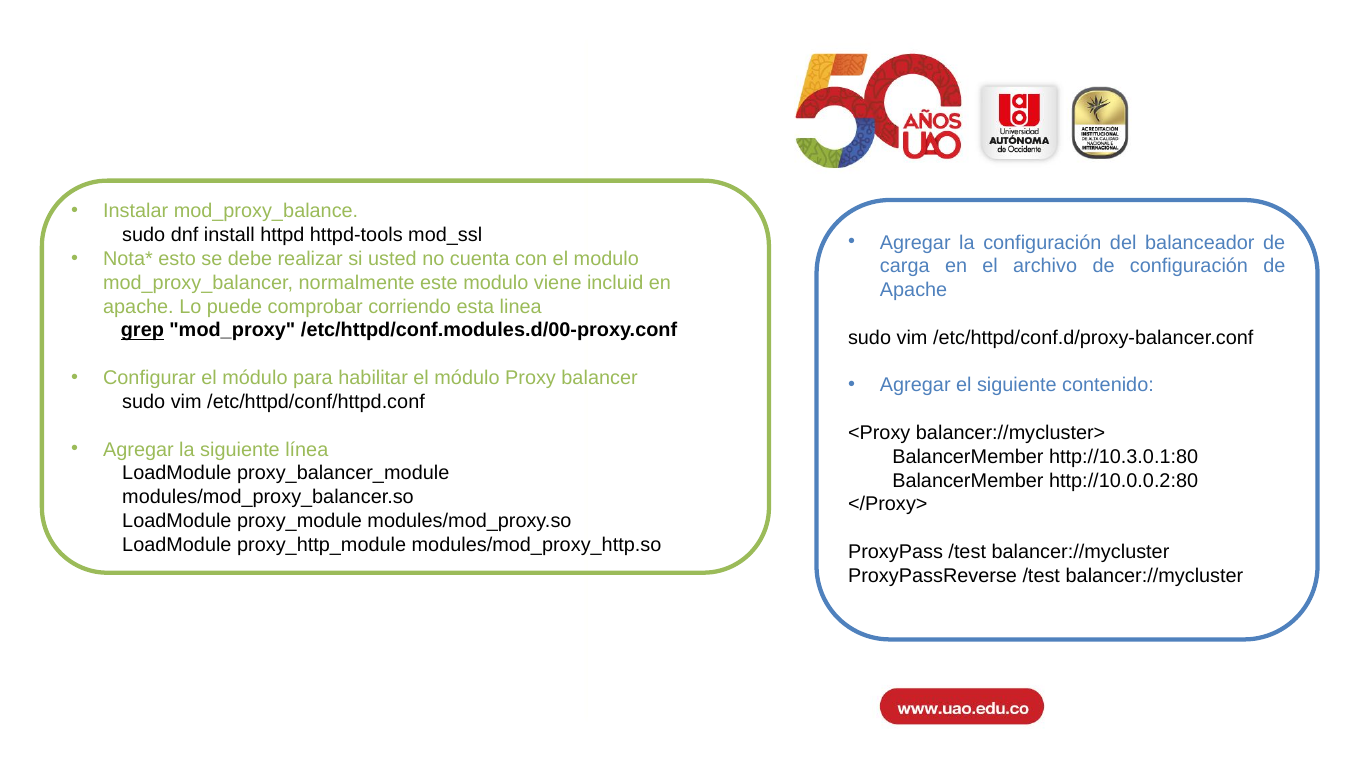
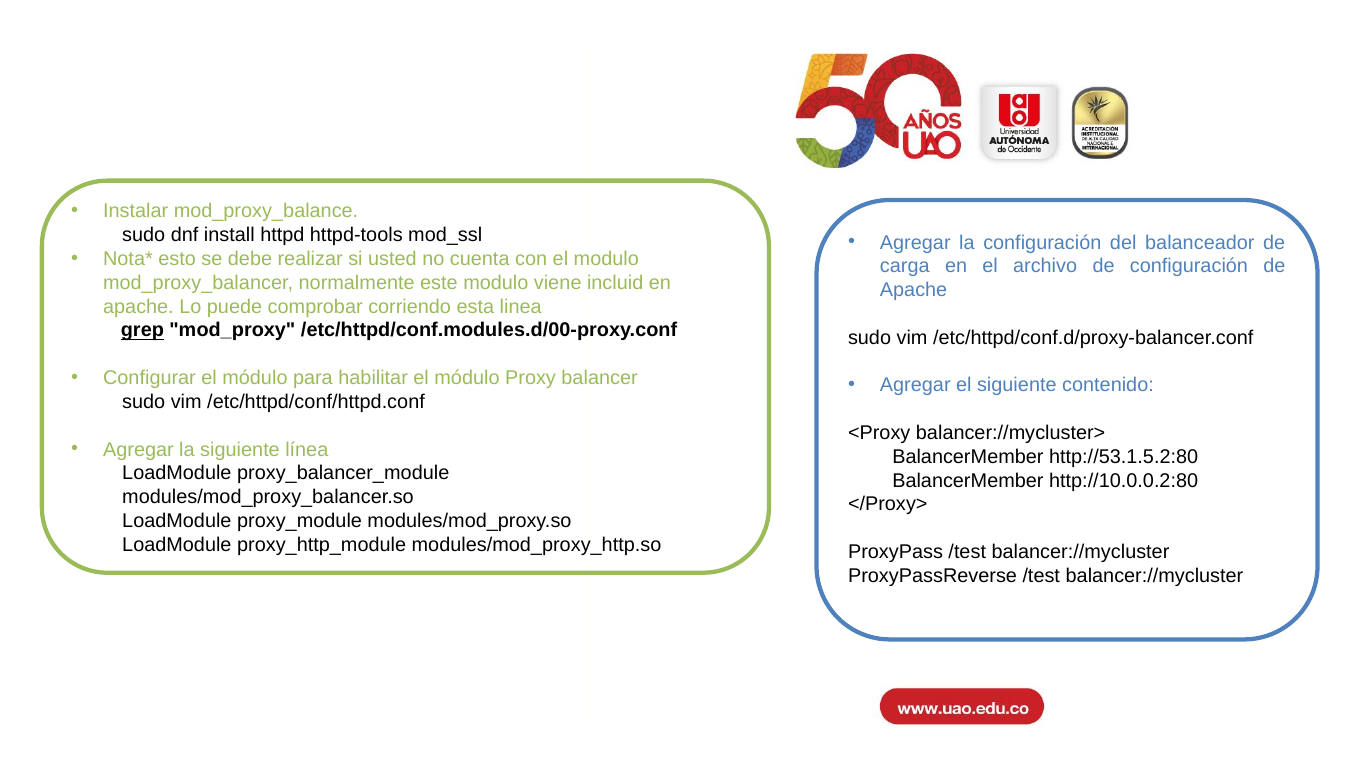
http://10.3.0.1:80: http://10.3.0.1:80 -> http://53.1.5.2:80 (1124, 457)
